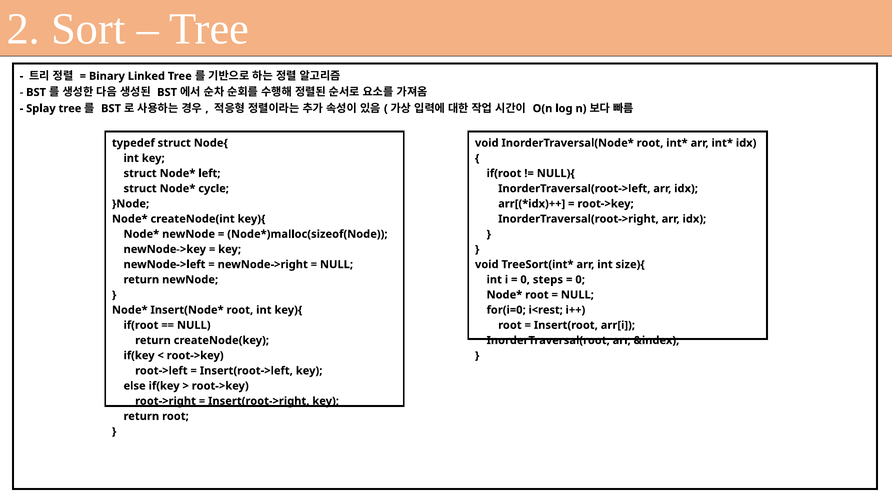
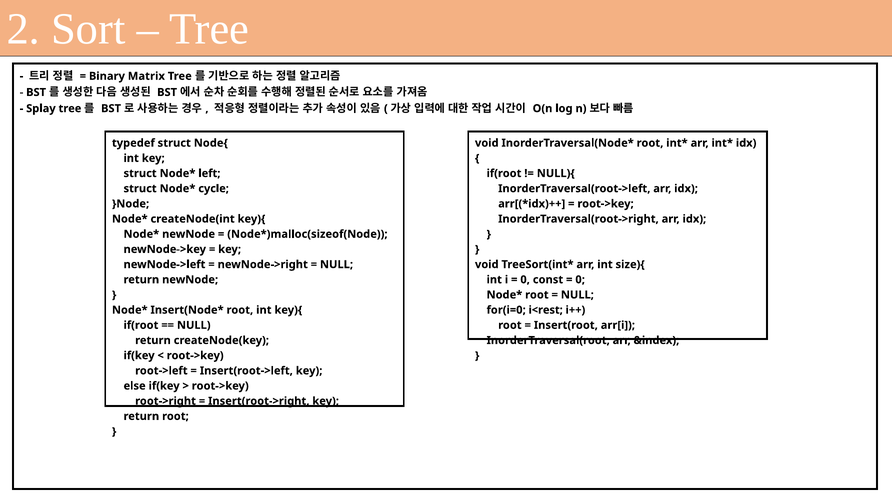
Linked: Linked -> Matrix (146, 76)
steps: steps -> const (548, 279)
